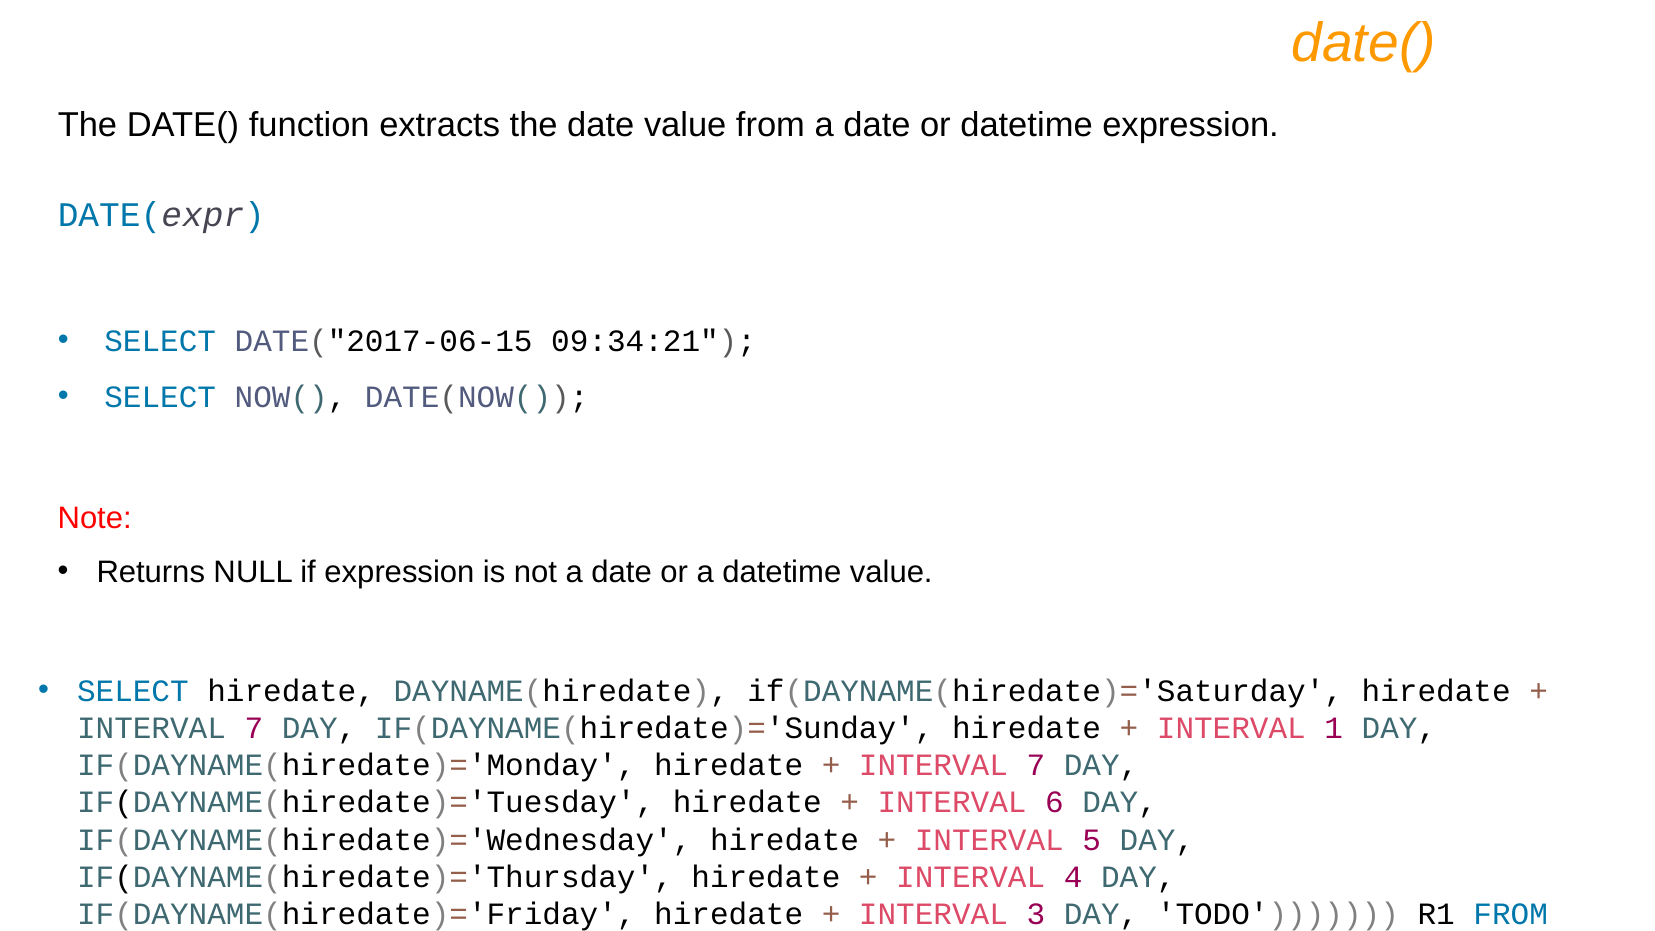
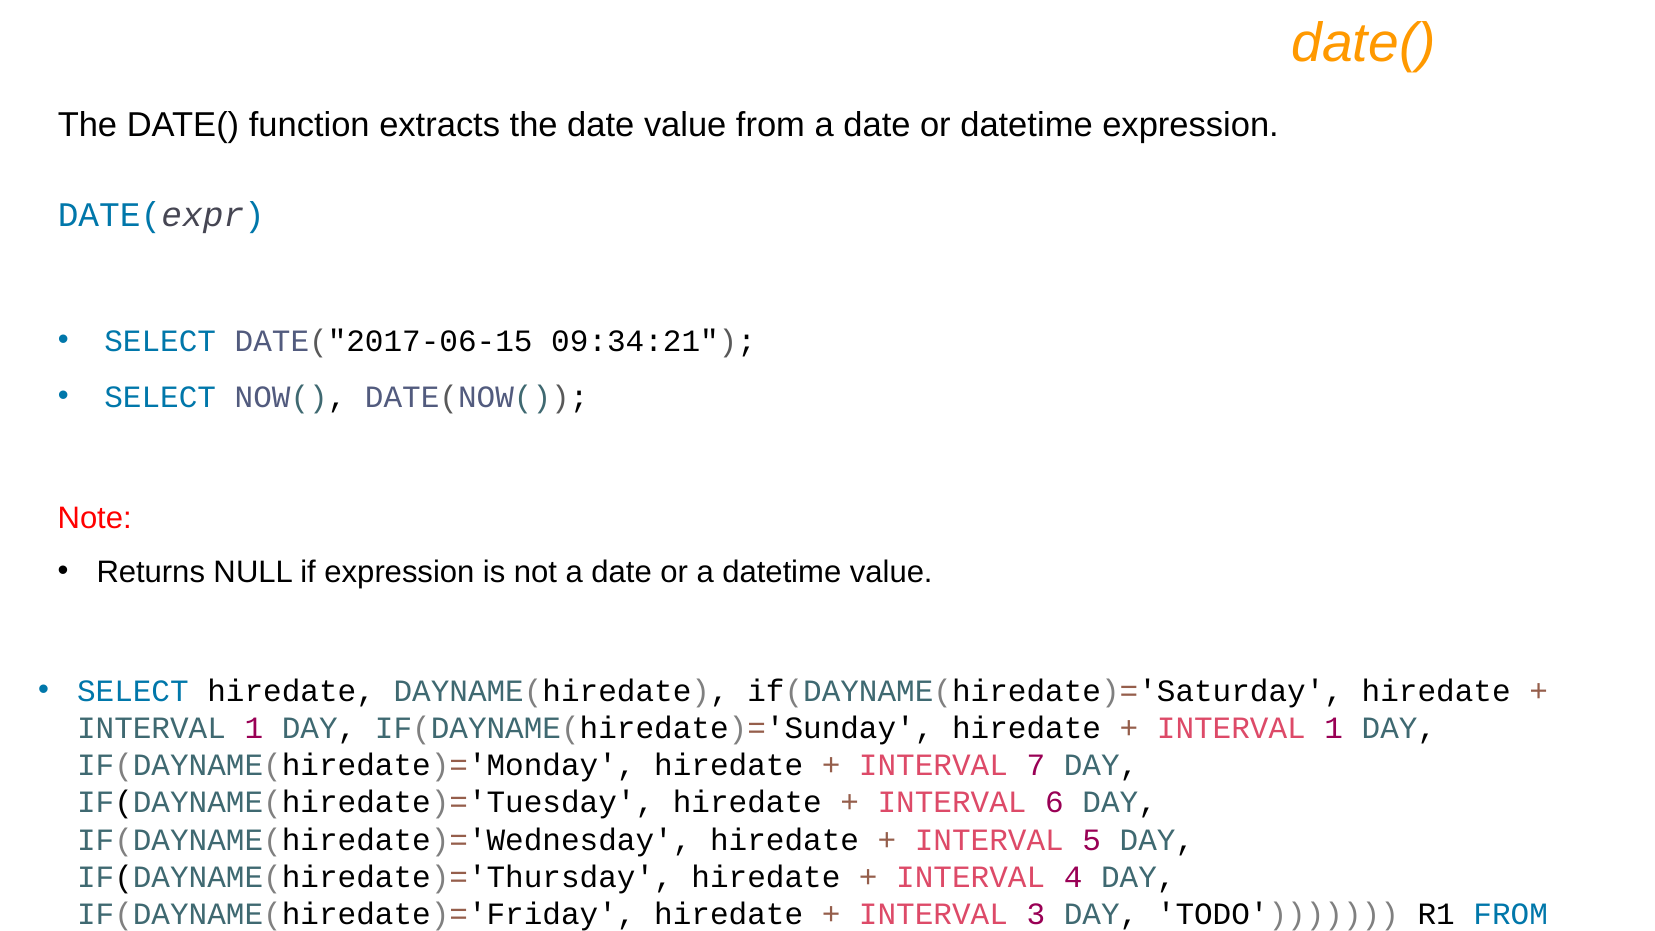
7: 7 -> 1 (254, 728)
